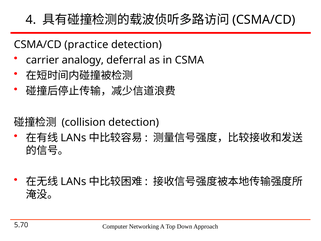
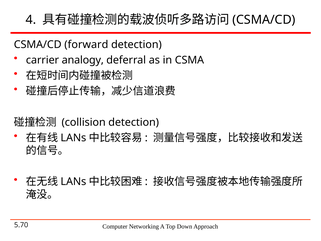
practice: practice -> forward (86, 45)
